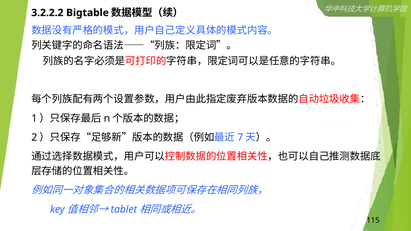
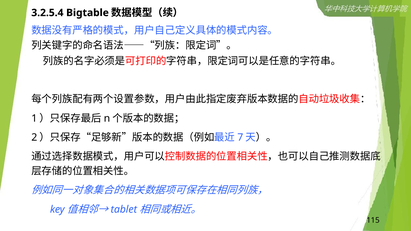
3.2.2.2: 3.2.2.2 -> 3.2.5.4 (47, 13)
